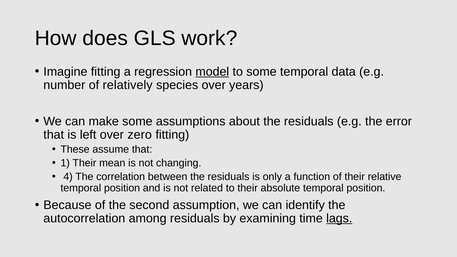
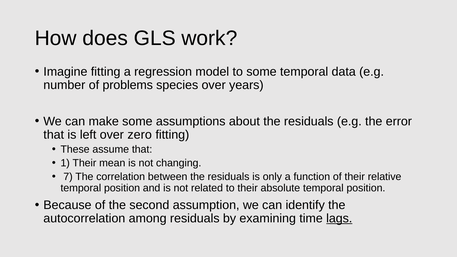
model underline: present -> none (212, 72)
relatively: relatively -> problems (128, 85)
4: 4 -> 7 (68, 177)
